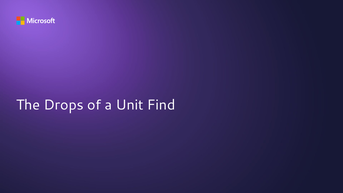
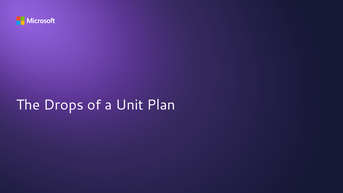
Find: Find -> Plan (161, 105)
